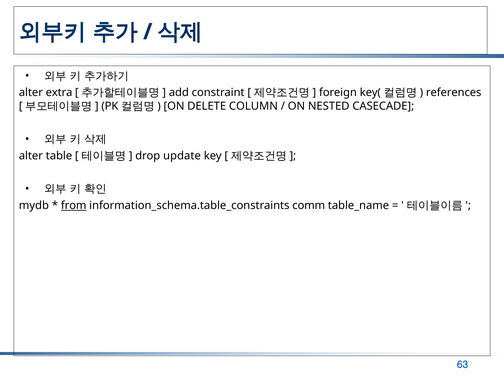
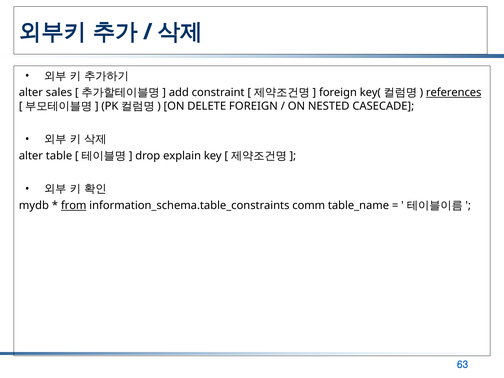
extra: extra -> sales (59, 93)
references underline: none -> present (454, 93)
DELETE COLUMN: COLUMN -> FOREIGN (253, 106)
update: update -> explain (182, 156)
